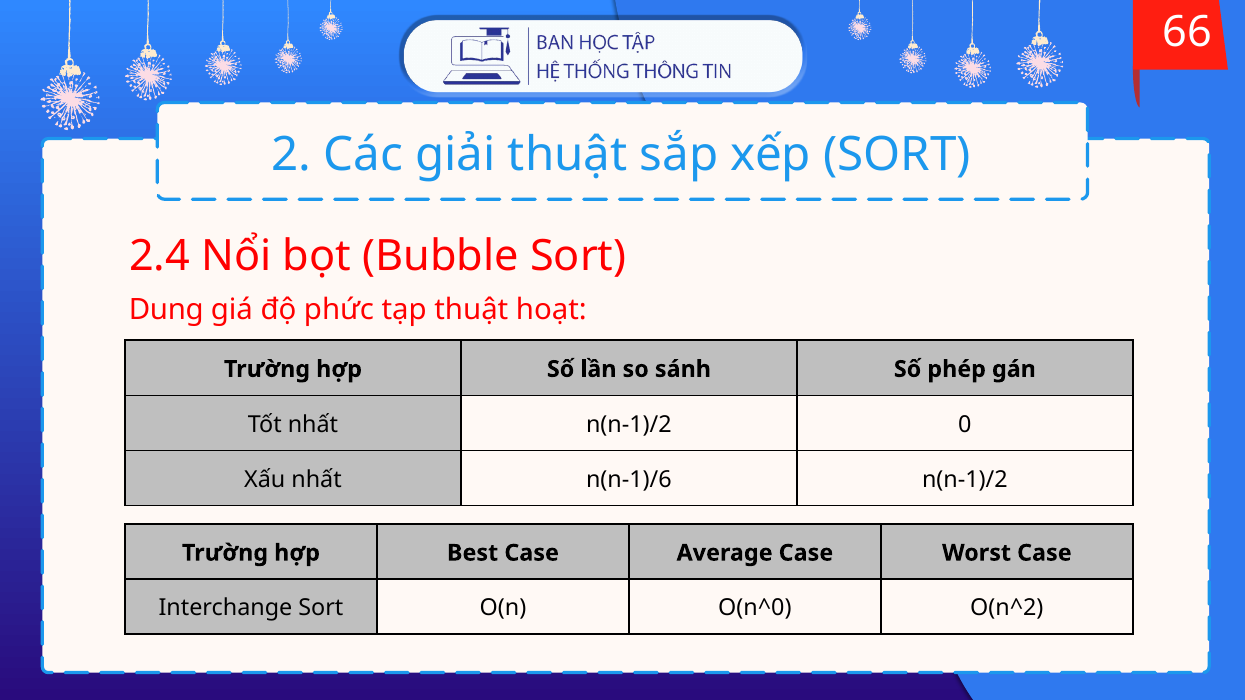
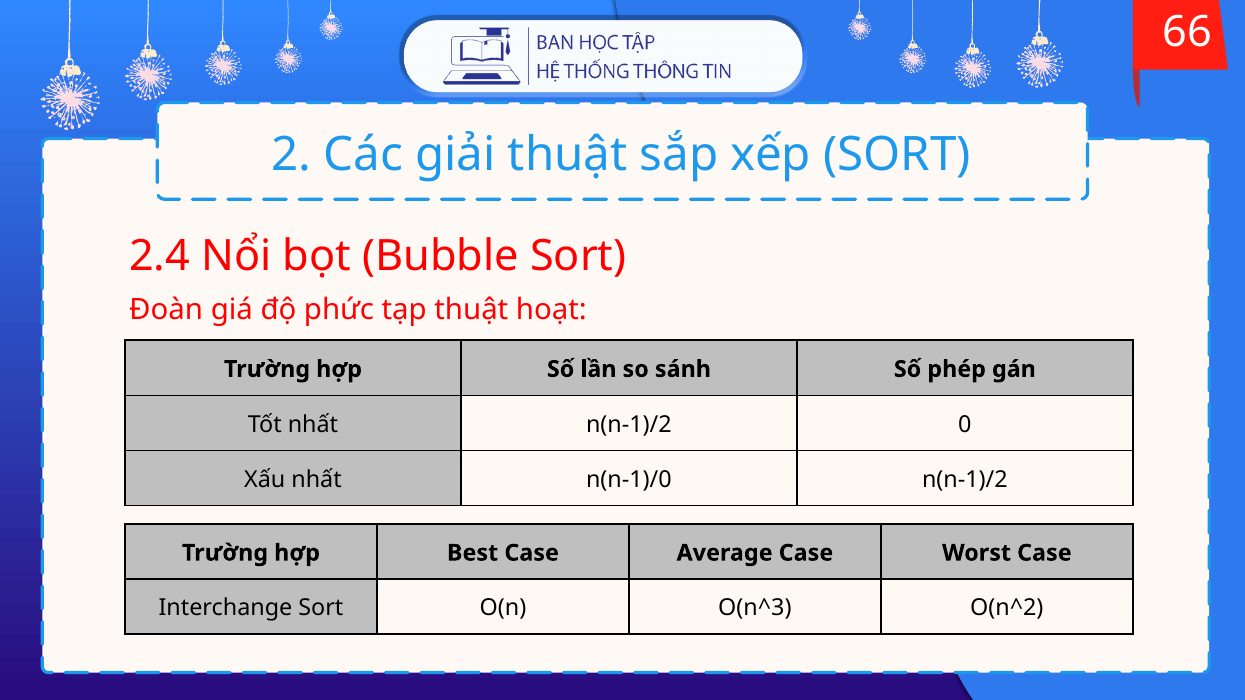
Dung: Dung -> Đoàn (166, 309)
n(n-1)/6: n(n-1)/6 -> n(n-1)/0 (629, 480)
O(n^0: O(n^0 -> O(n^3 (755, 608)
